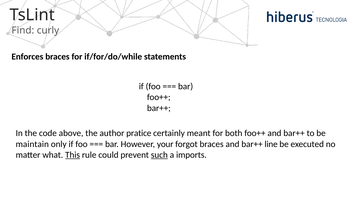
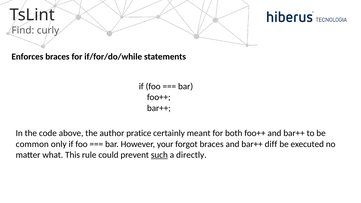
maintain: maintain -> common (32, 144)
line: line -> diff (271, 144)
This underline: present -> none (73, 155)
imports: imports -> directly (191, 155)
